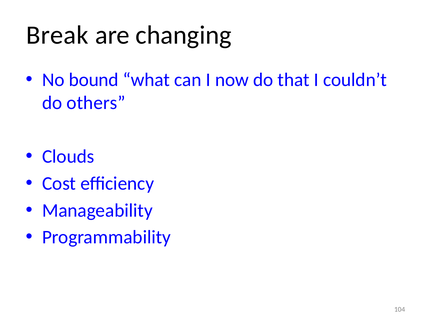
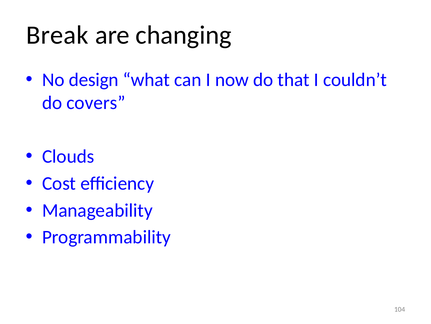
bound: bound -> design (94, 80)
others: others -> covers (96, 103)
